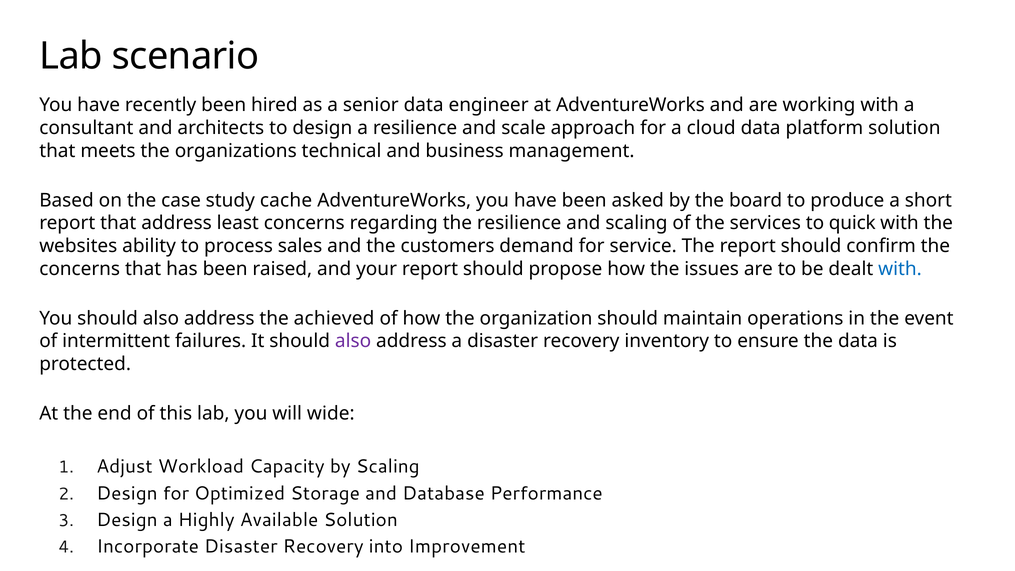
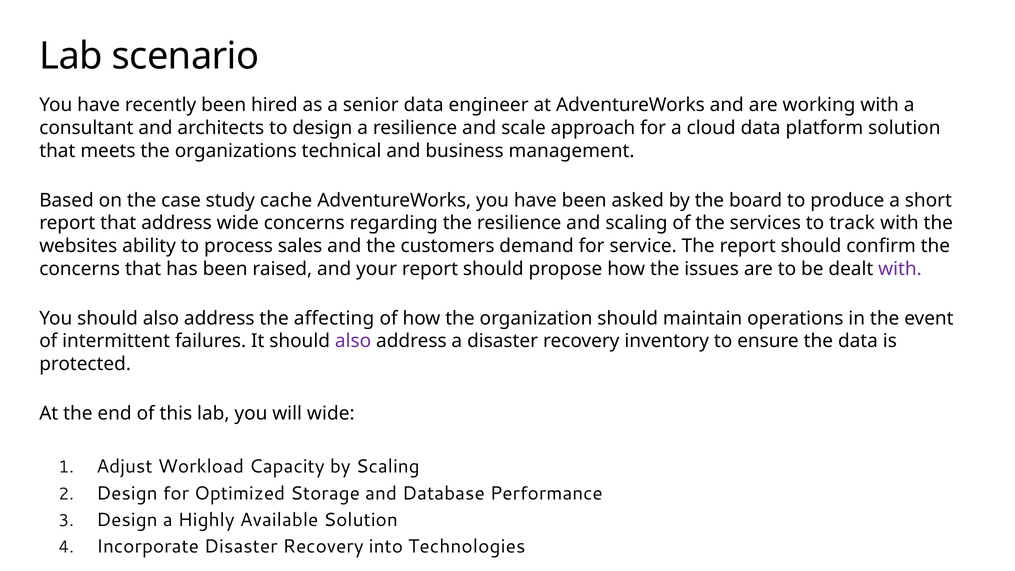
address least: least -> wide (238, 223)
quick: quick -> track (852, 223)
with colour: blue -> purple (900, 269)
achieved: achieved -> affecting (334, 318)
Improvement: Improvement -> Technologies (467, 547)
